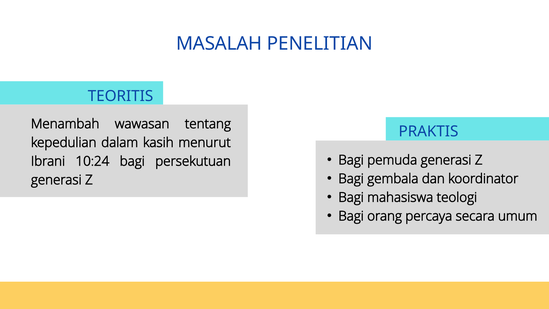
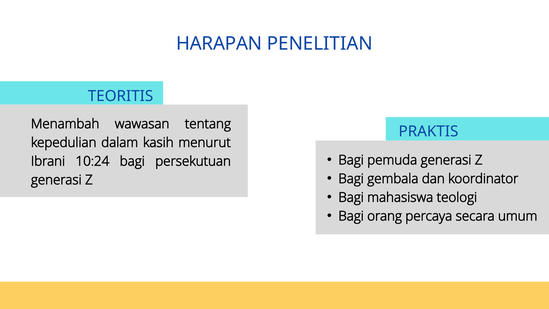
MASALAH: MASALAH -> HARAPAN (219, 43)
